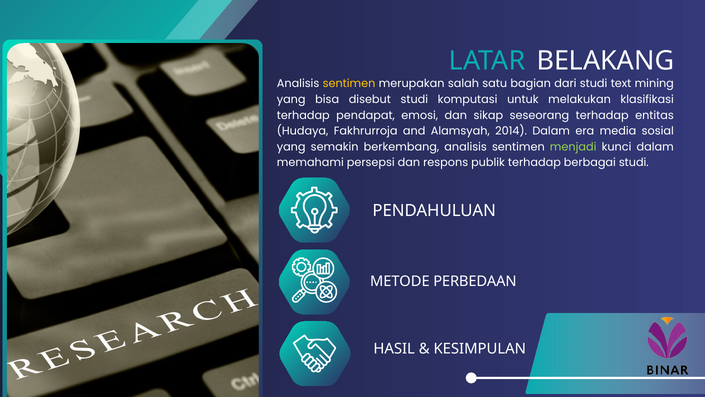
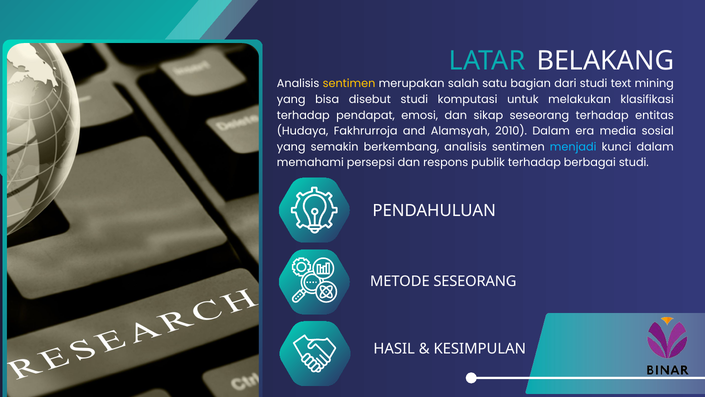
2014: 2014 -> 2010 (511, 131)
menjadi colour: light green -> light blue (573, 147)
PERBEDAAN: PERBEDAAN -> SESEORANG (475, 281)
